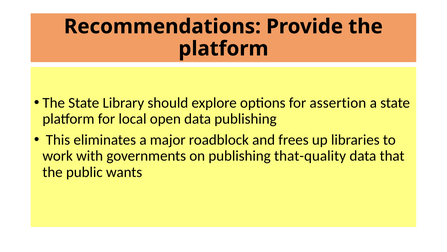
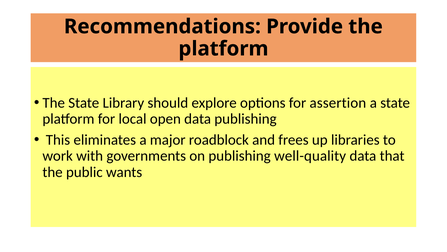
that-quality: that-quality -> well-quality (310, 156)
